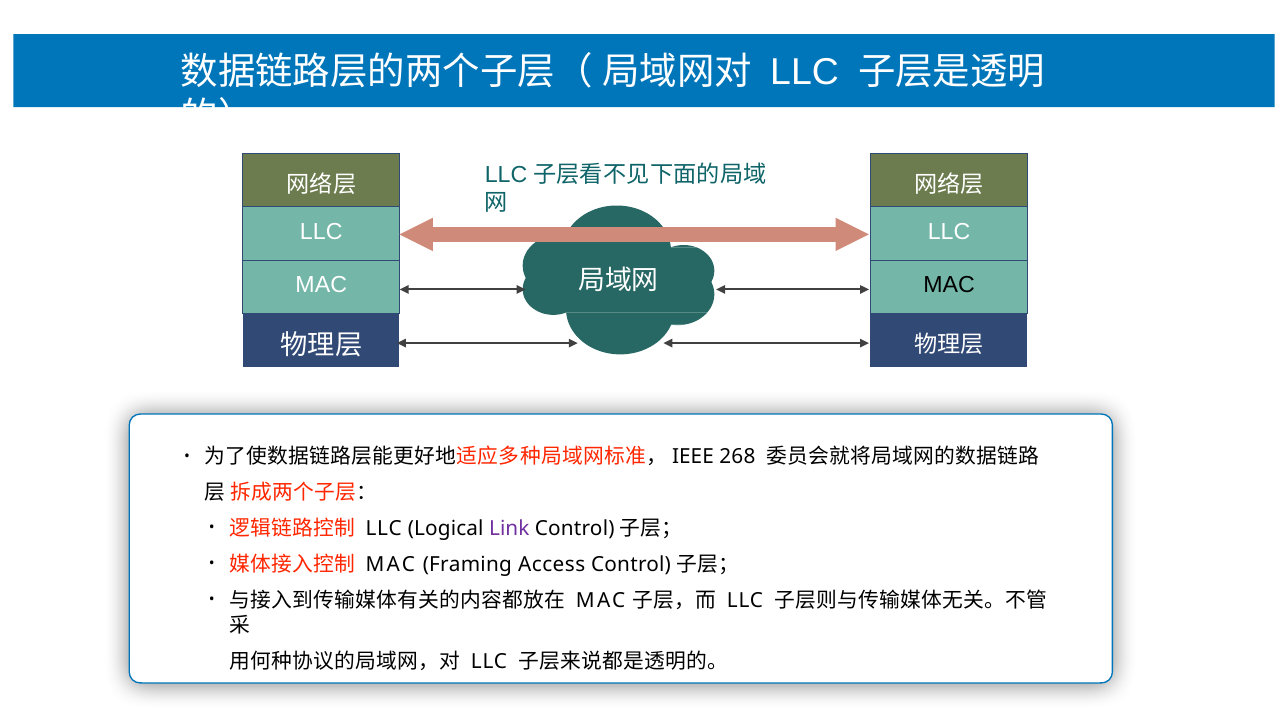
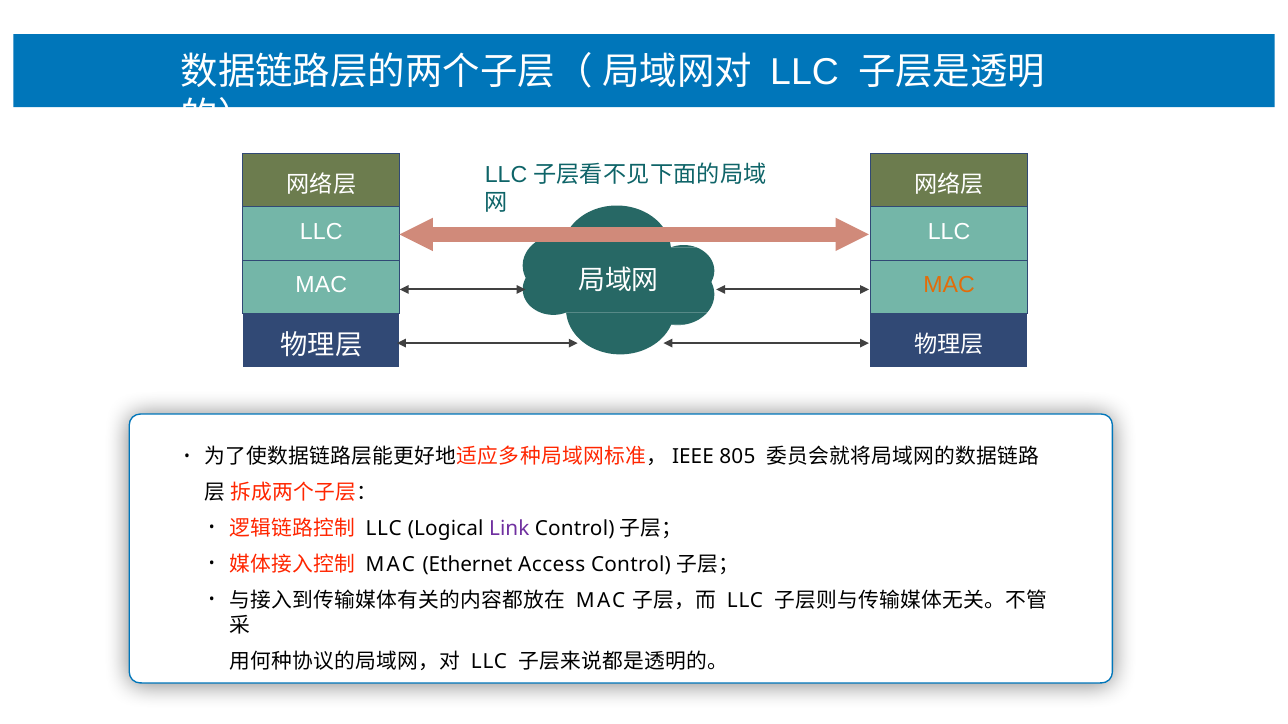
MAC colour: black -> orange (949, 286)
268: 268 -> 805 (737, 457)
Framing: Framing -> Ethernet (467, 565)
